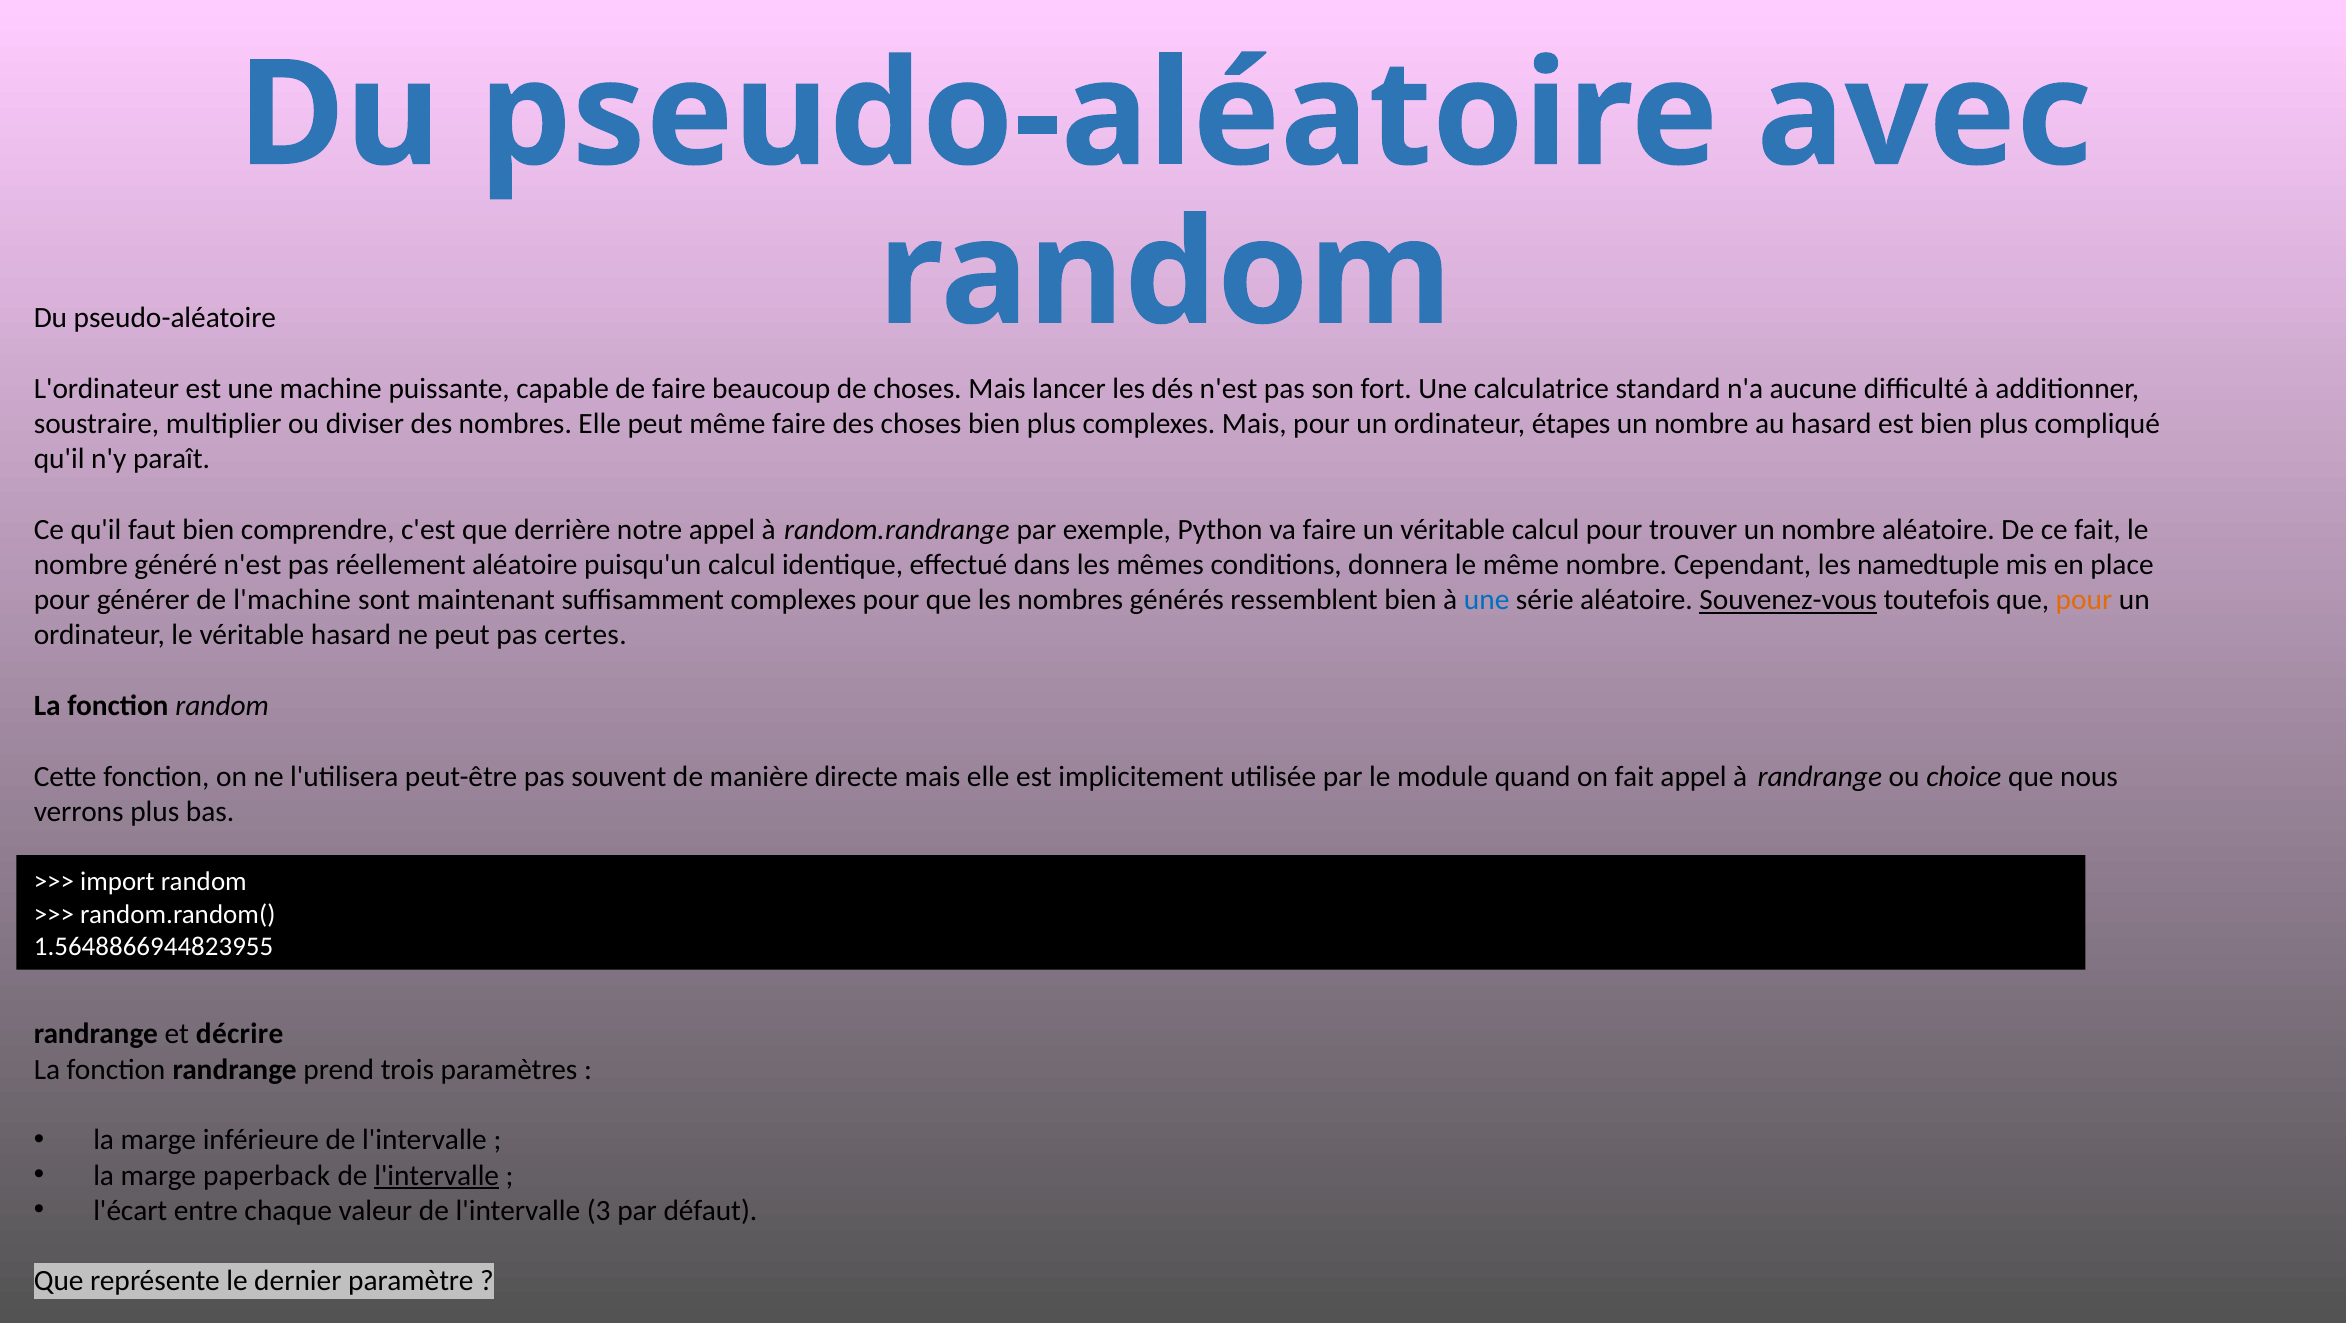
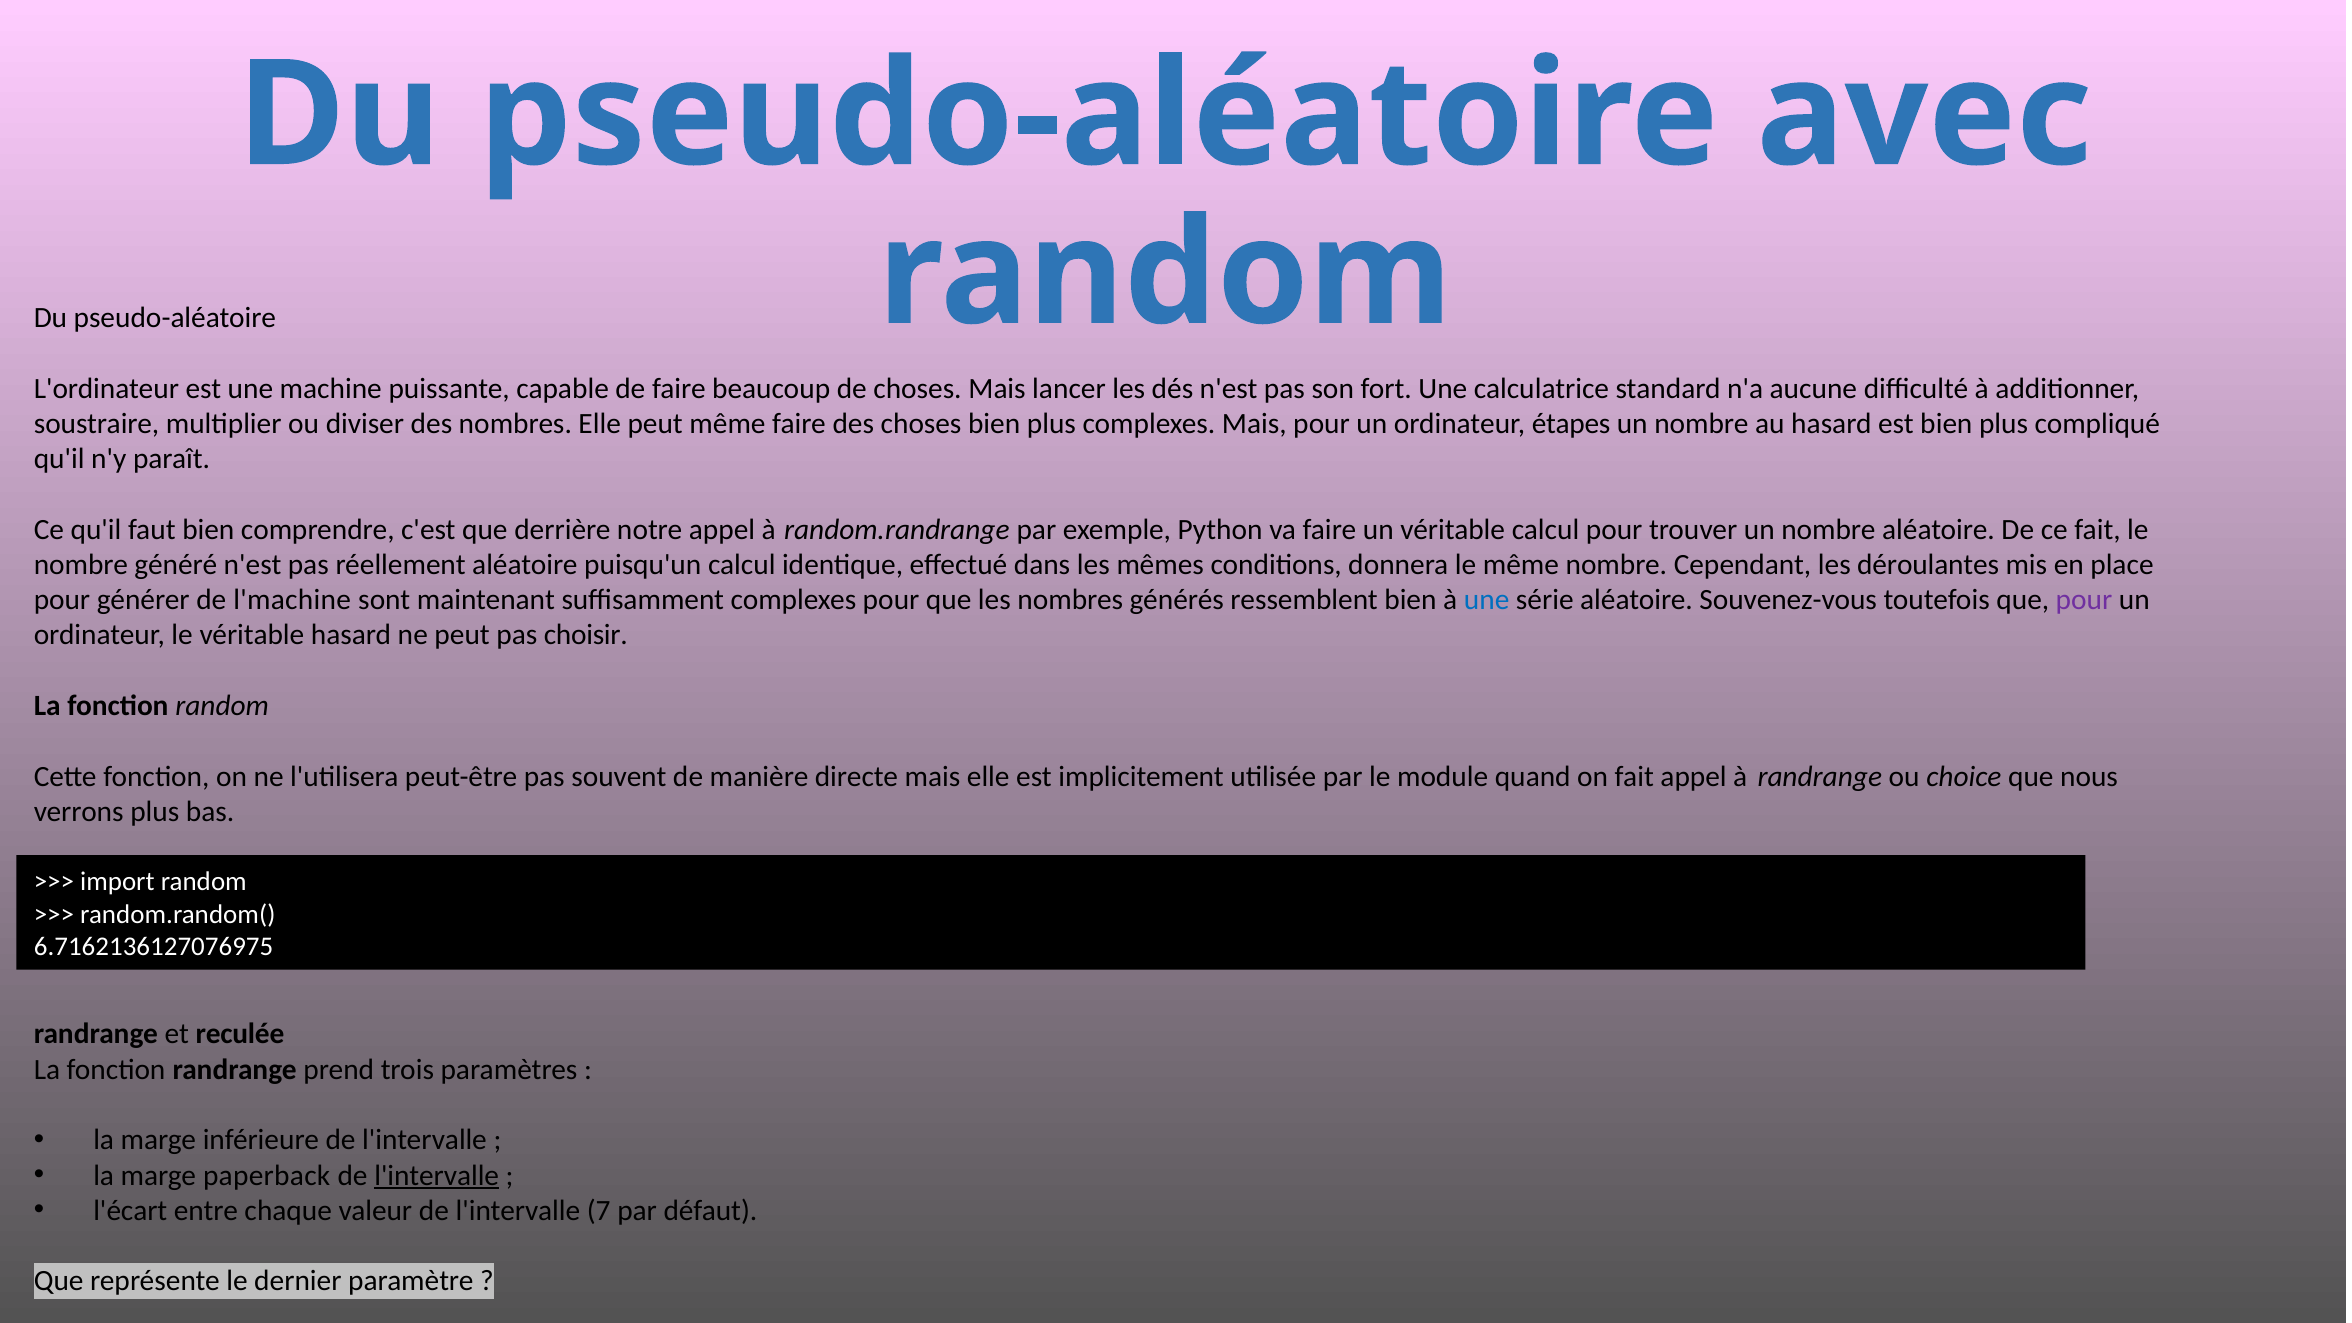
namedtuple: namedtuple -> déroulantes (1928, 565)
Souvenez-vous underline: present -> none (1788, 600)
pour colour: orange -> purple (2084, 600)
certes: certes -> choisir (586, 635)
1.5648866944823955: 1.5648866944823955 -> 6.7162136127076975 (154, 947)
décrire: décrire -> reculée (240, 1034)
3: 3 -> 7 (599, 1211)
